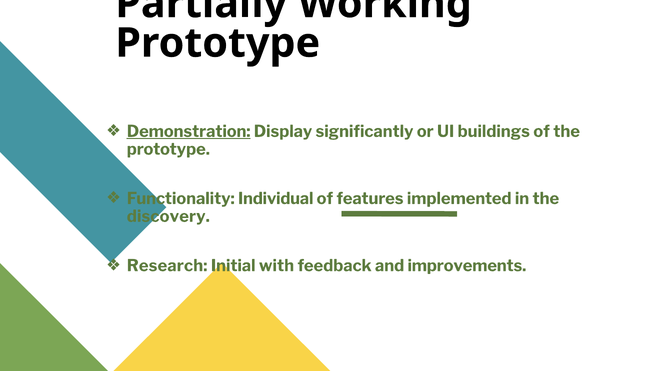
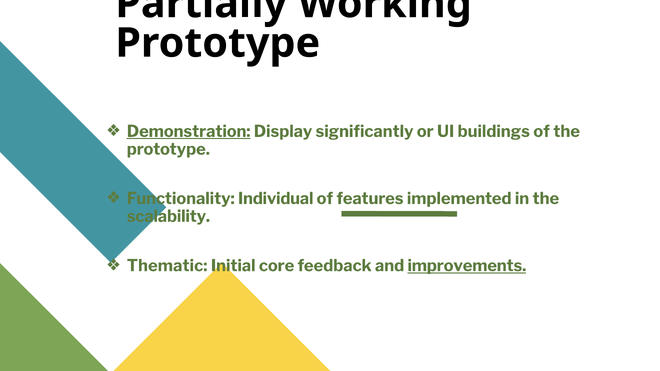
discovery: discovery -> scalability (168, 217)
Research: Research -> Thematic (167, 266)
with: with -> core (277, 266)
improvements underline: none -> present (467, 266)
